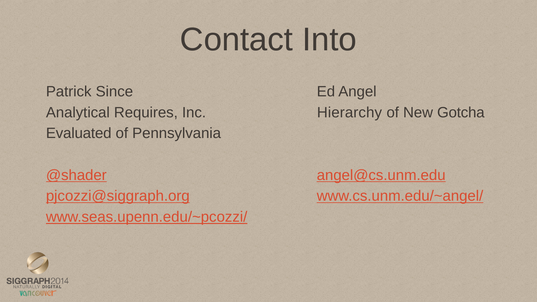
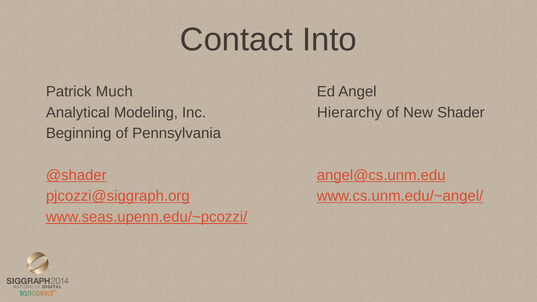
Since: Since -> Much (114, 92)
Requires: Requires -> Modeling (146, 112)
Gotcha: Gotcha -> Shader (461, 112)
Evaluated: Evaluated -> Beginning (79, 133)
